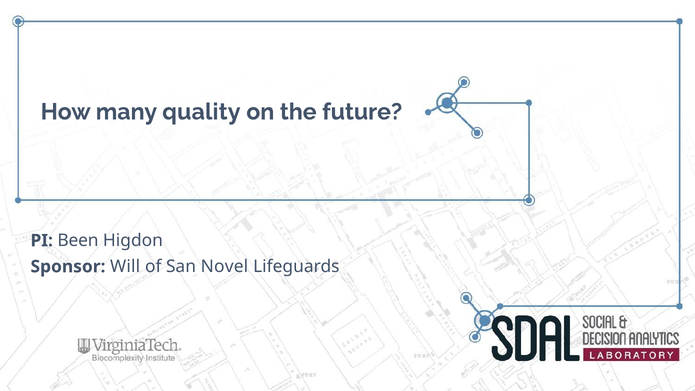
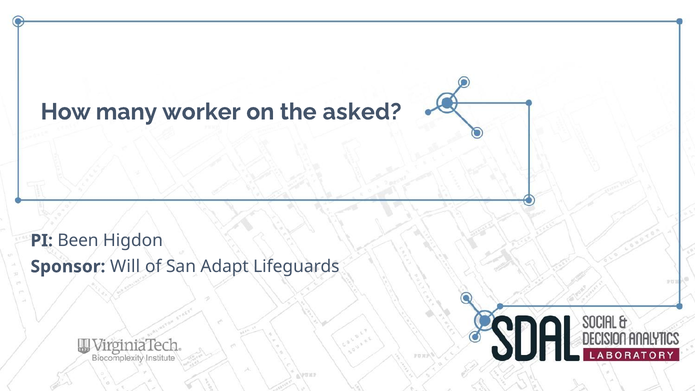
quality: quality -> worker (201, 112)
future: future -> asked (362, 112)
Novel: Novel -> Adapt (225, 267)
